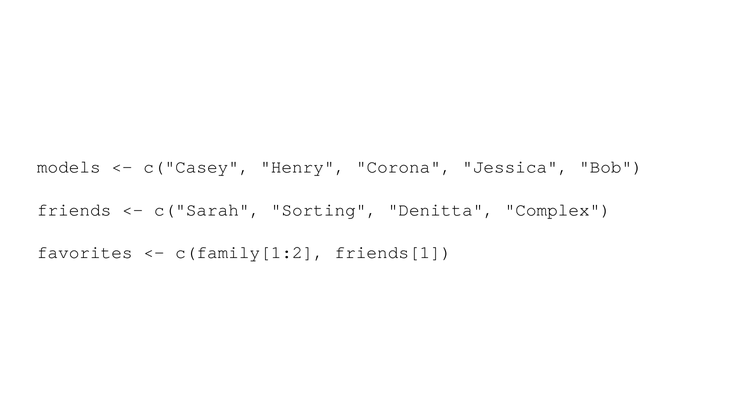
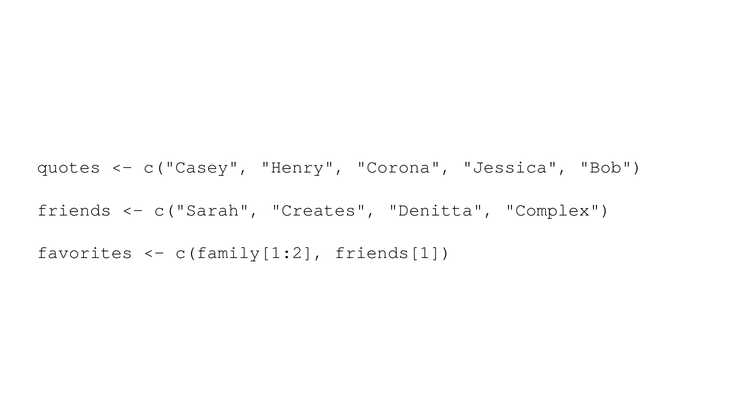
models: models -> quotes (69, 167)
Sorting: Sorting -> Creates (324, 209)
